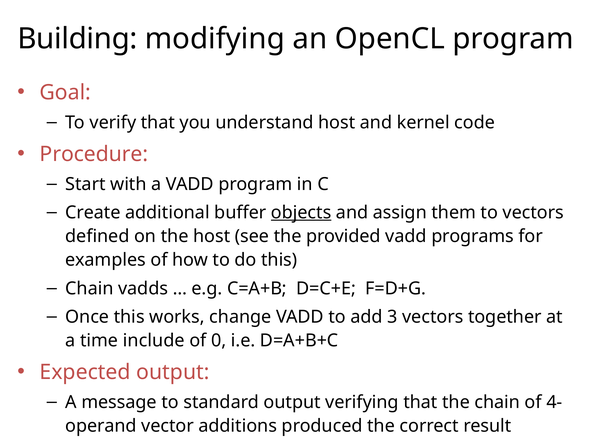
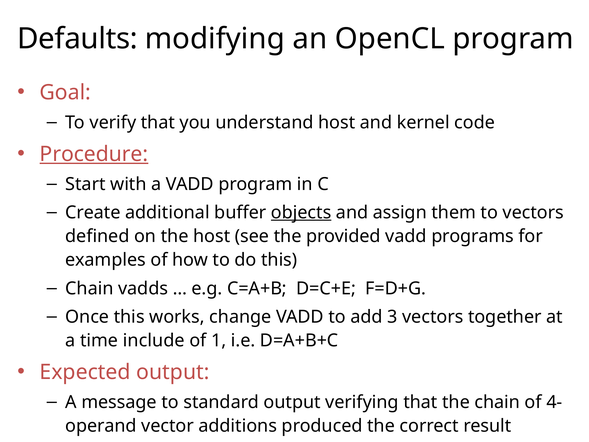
Building: Building -> Defaults (77, 39)
Procedure underline: none -> present (94, 154)
0: 0 -> 1 (219, 340)
